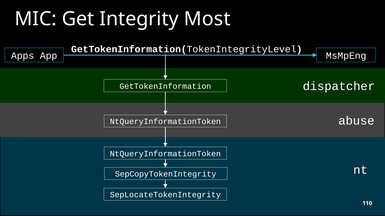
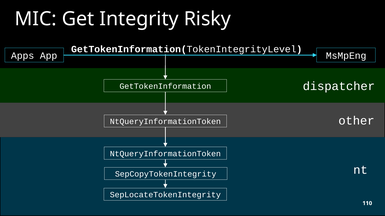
Most: Most -> Risky (207, 19)
abuse: abuse -> other (356, 121)
